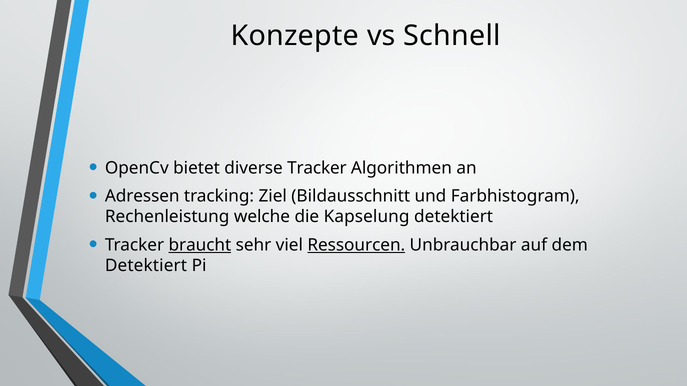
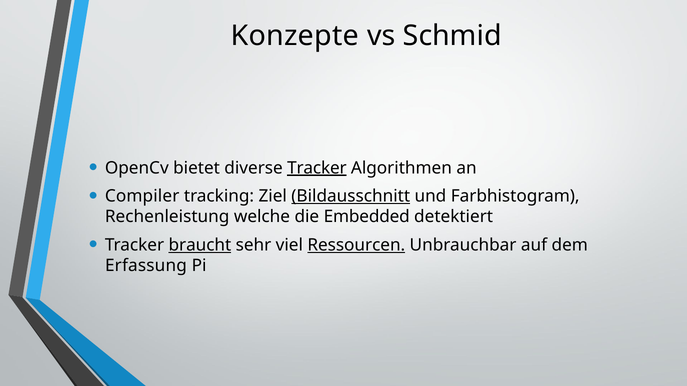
Schnell: Schnell -> Schmid (452, 36)
Tracker underline: none -> present (317, 168)
Adressen: Adressen -> Compiler (142, 196)
Bildausschnitt underline: none -> present (351, 196)
Kapselung: Kapselung -> Embedded (367, 217)
Detektiert: Detektiert -> Erfassung (146, 266)
